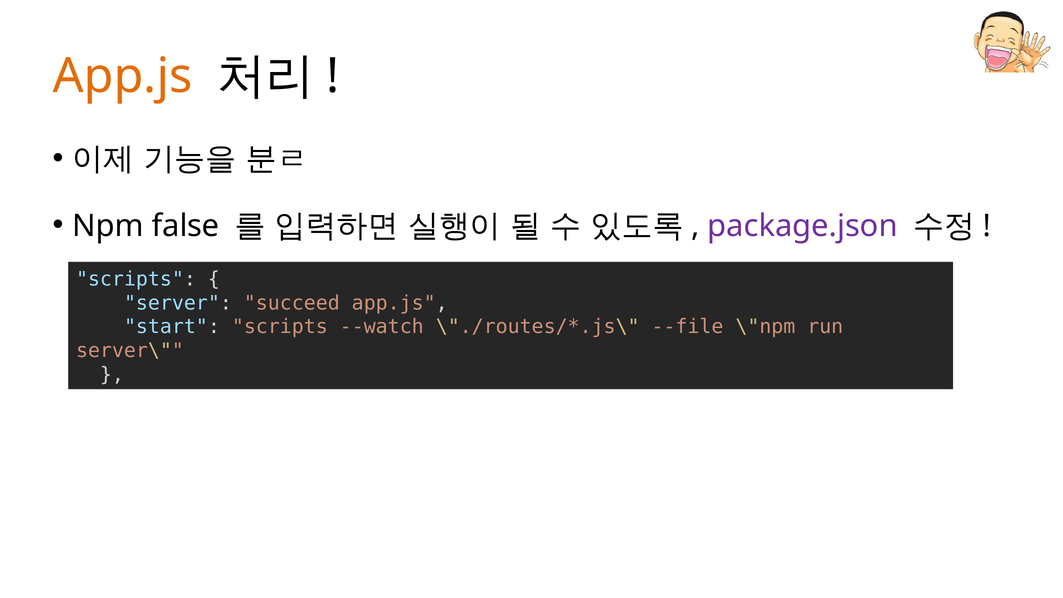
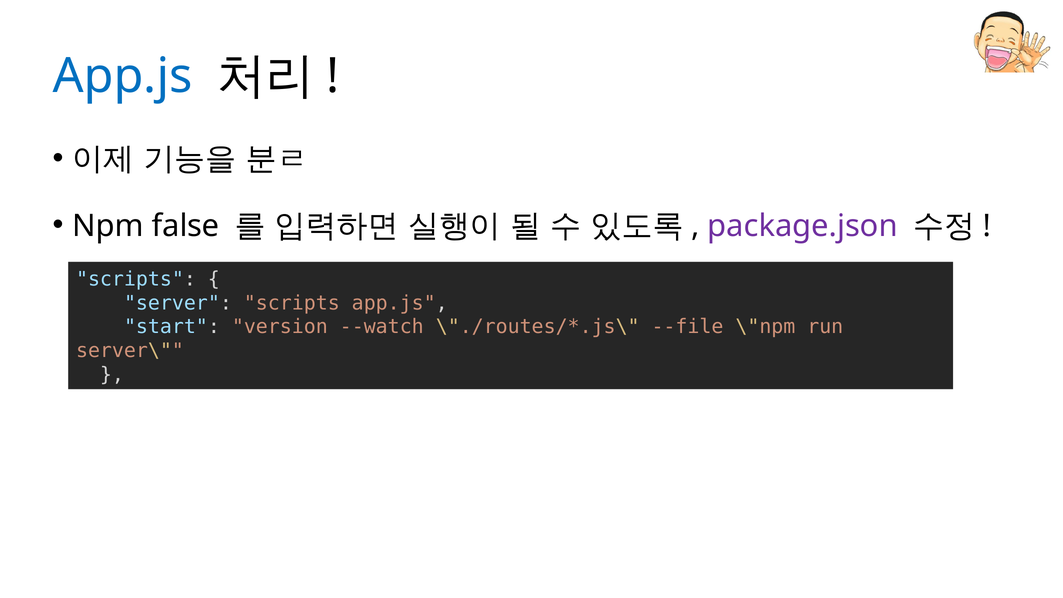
App.js colour: orange -> blue (122, 76)
server succeed: succeed -> scripts (292, 303)
start scripts: scripts -> version (280, 327)
